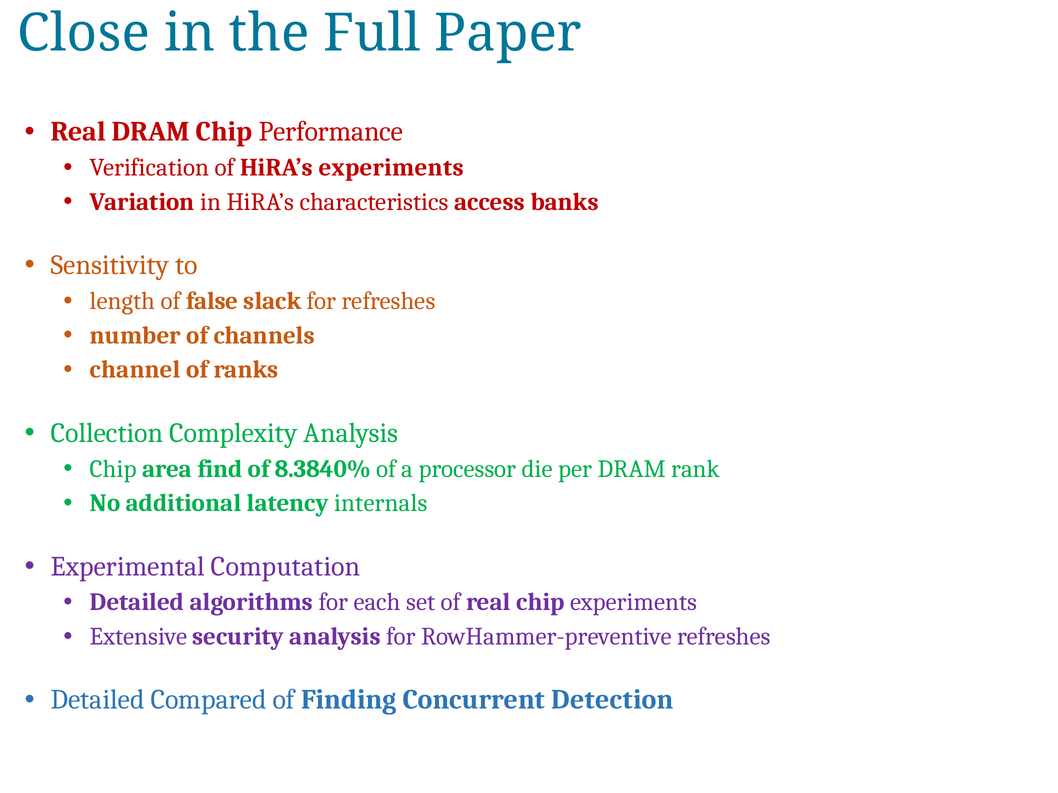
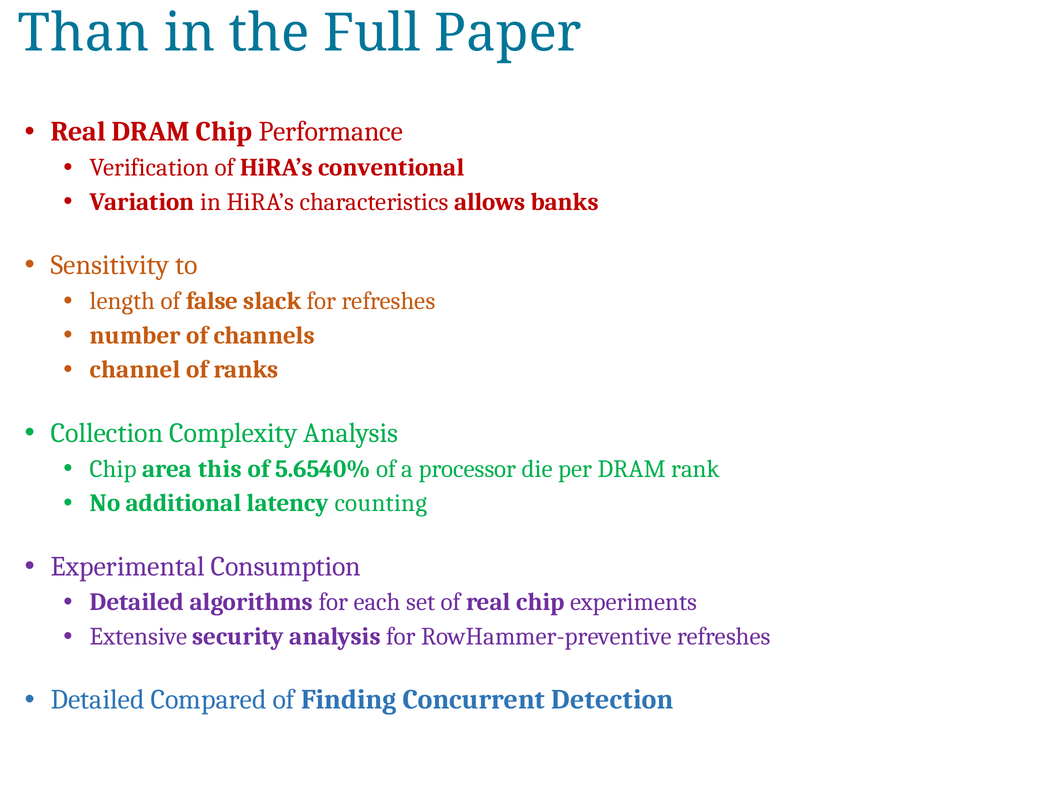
Close: Close -> Than (84, 34)
HiRA’s experiments: experiments -> conventional (391, 168)
access: access -> allows (490, 202)
find: find -> this (220, 469)
8.3840%: 8.3840% -> 5.6540% (323, 469)
internals: internals -> counting (381, 503)
Computation: Computation -> Consumption (286, 567)
